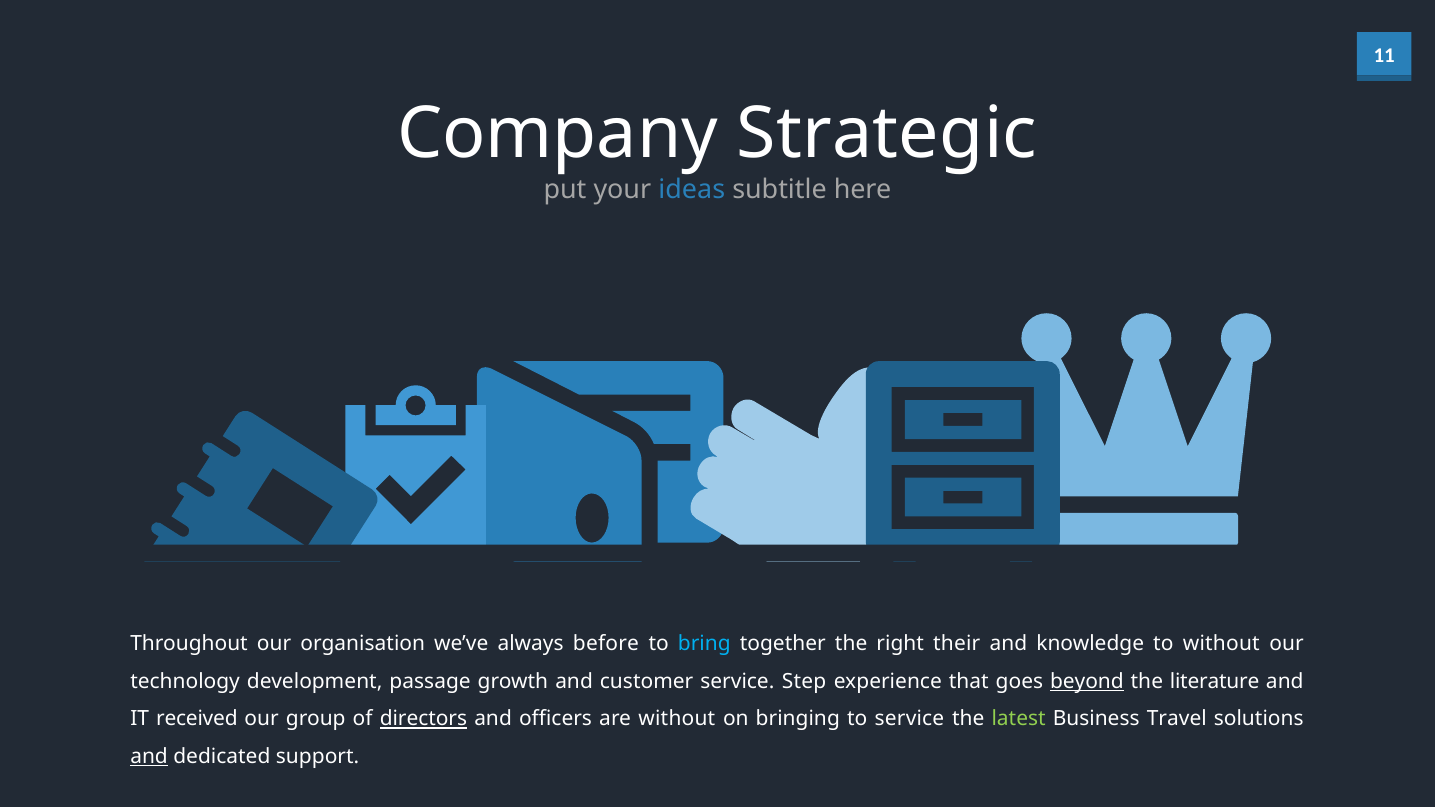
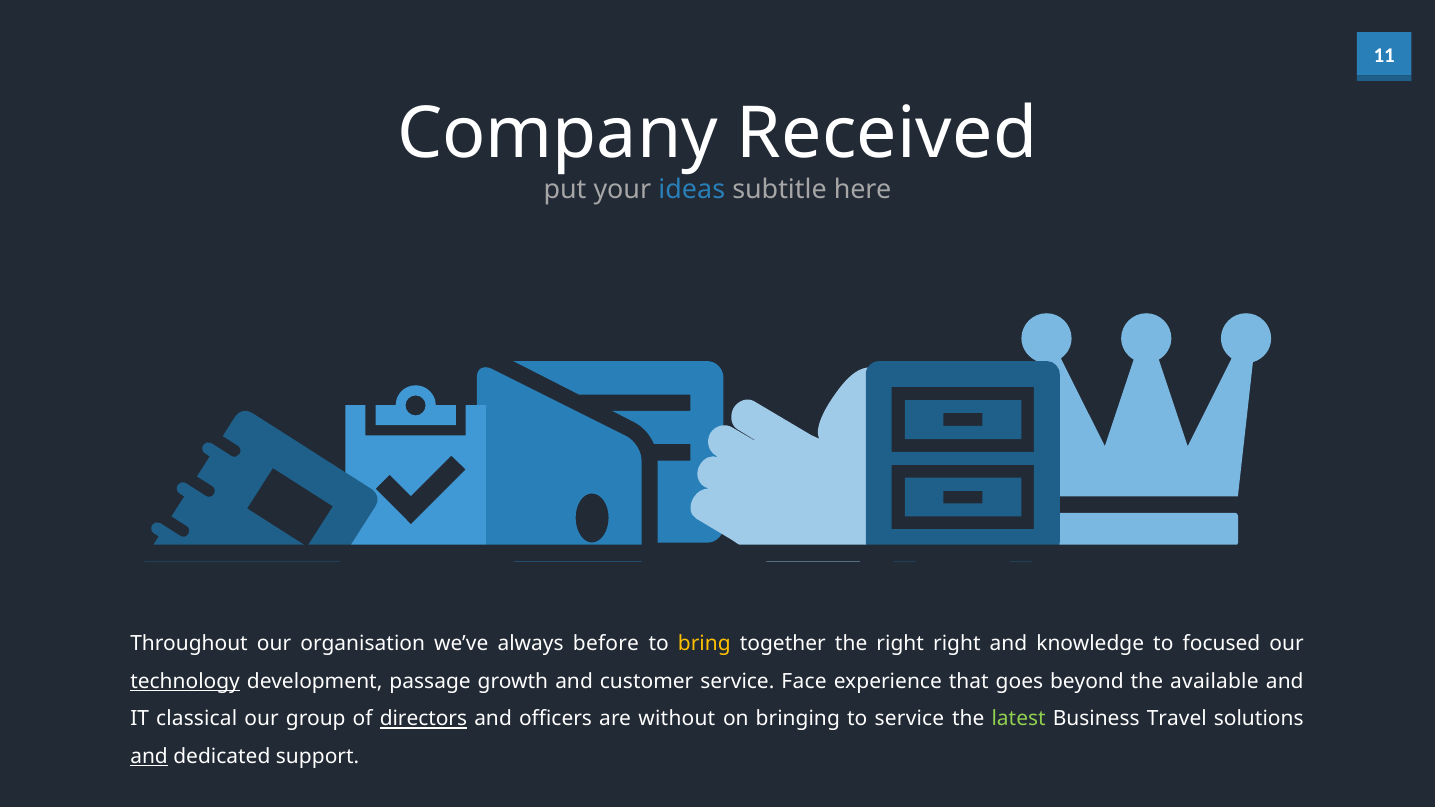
Strategic: Strategic -> Received (887, 133)
bring colour: light blue -> yellow (704, 644)
right their: their -> right (957, 644)
to without: without -> focused (1221, 644)
technology underline: none -> present (185, 682)
Step: Step -> Face (804, 682)
beyond underline: present -> none (1087, 682)
literature: literature -> available (1214, 682)
received: received -> classical (197, 719)
